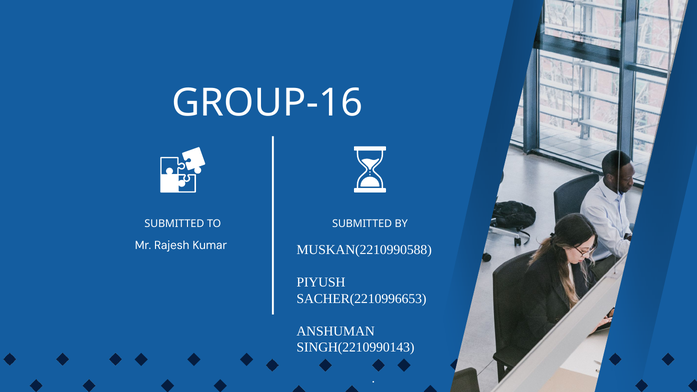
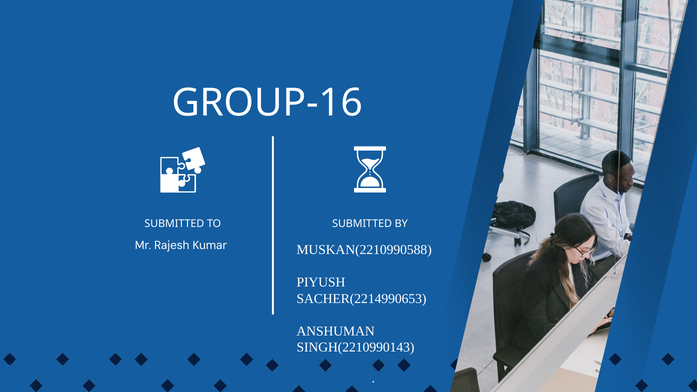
SACHER(2210996653: SACHER(2210996653 -> SACHER(2214990653 (362, 299)
